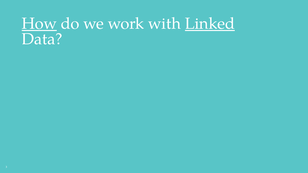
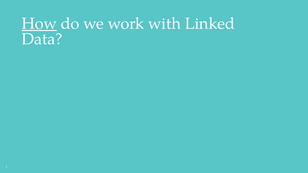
Linked underline: present -> none (210, 24)
